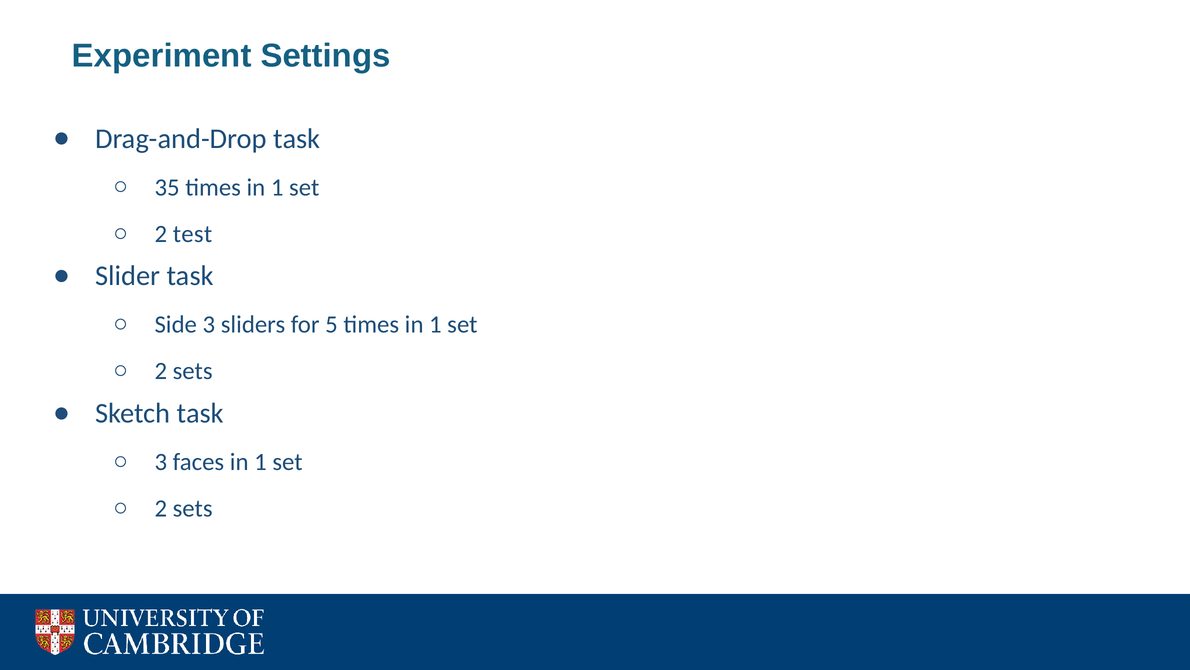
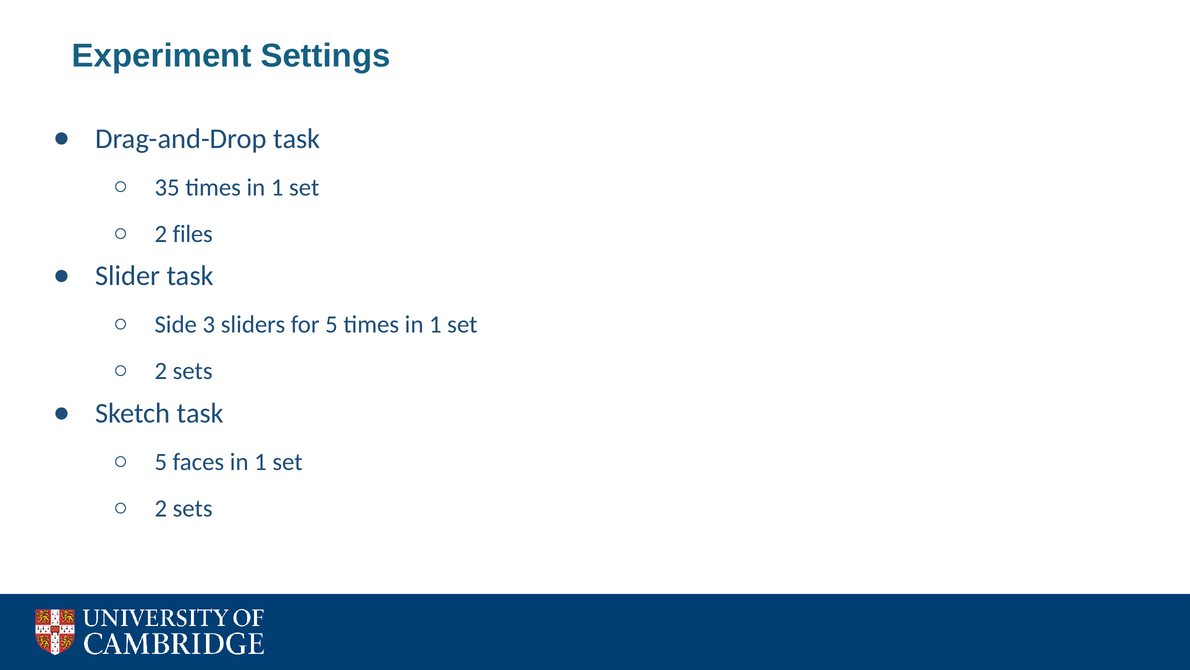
test: test -> files (193, 234)
3: 3 -> 5 (161, 461)
